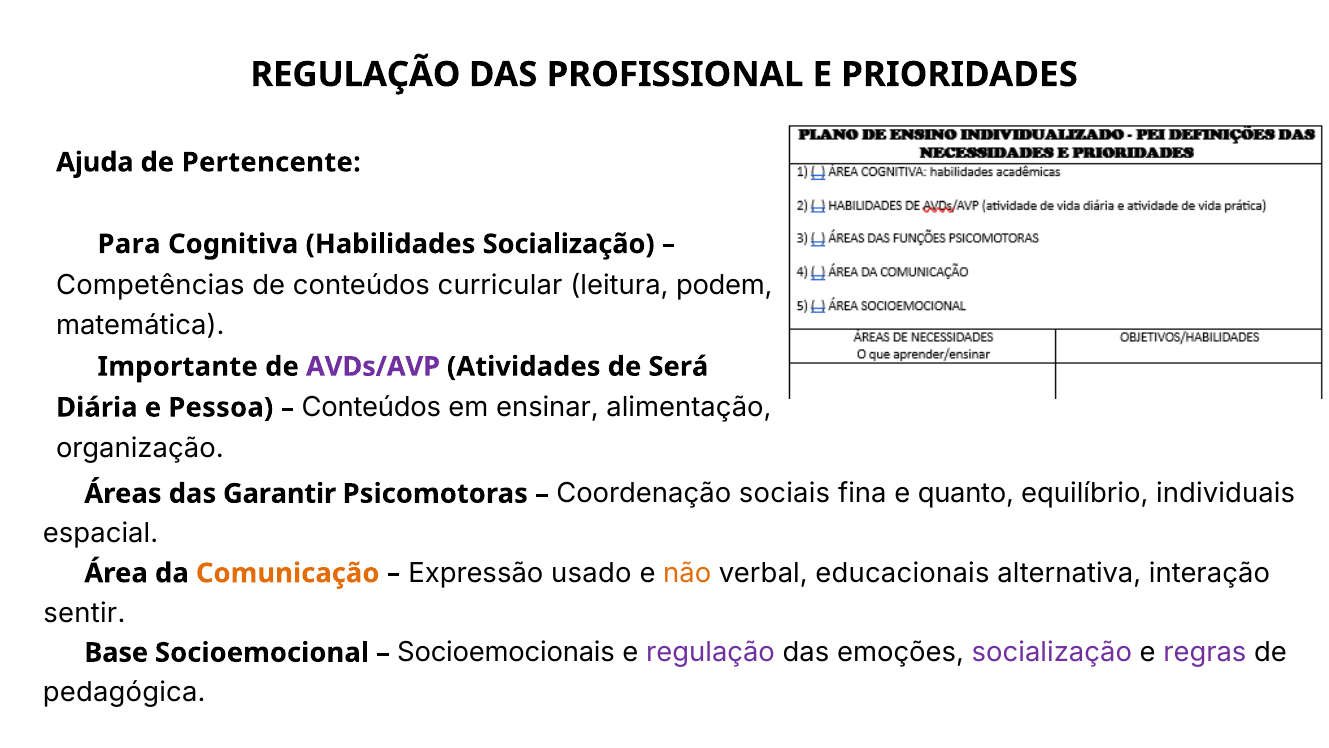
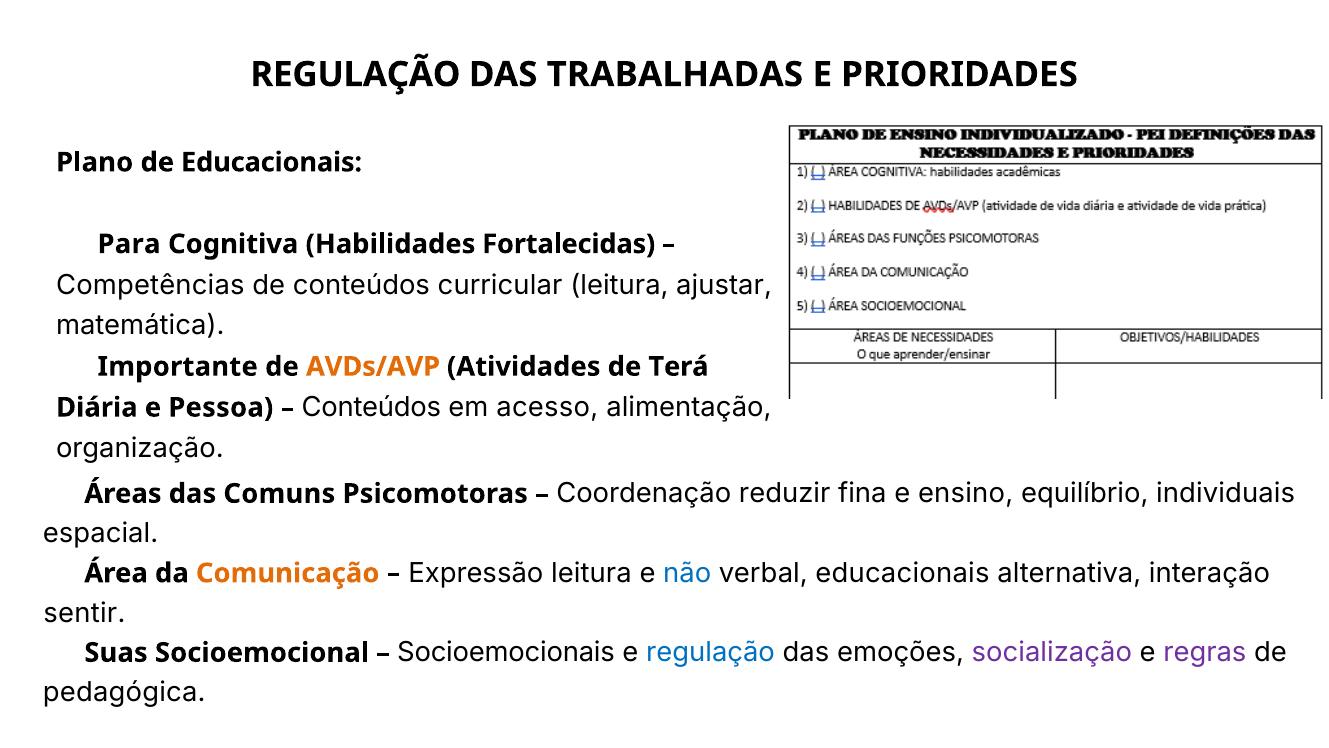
PROFISSIONAL: PROFISSIONAL -> TRABALHADAS (675, 74)
Ajuda: Ajuda -> Plano (95, 162)
de Pertencente: Pertencente -> Educacionais (272, 162)
Habilidades Socialização: Socialização -> Fortalecidas (569, 244)
podem: podem -> ajustar (724, 285)
AVDs/AVP colour: purple -> orange (373, 366)
Será: Será -> Terá (678, 366)
ensinar: ensinar -> acesso (547, 407)
Garantir: Garantir -> Comuns (279, 493)
sociais: sociais -> reduzir (785, 493)
quanto: quanto -> ensino (966, 493)
Expressão usado: usado -> leitura (591, 573)
não colour: orange -> blue (687, 573)
Base: Base -> Suas (116, 652)
regulação colour: purple -> blue (710, 652)
